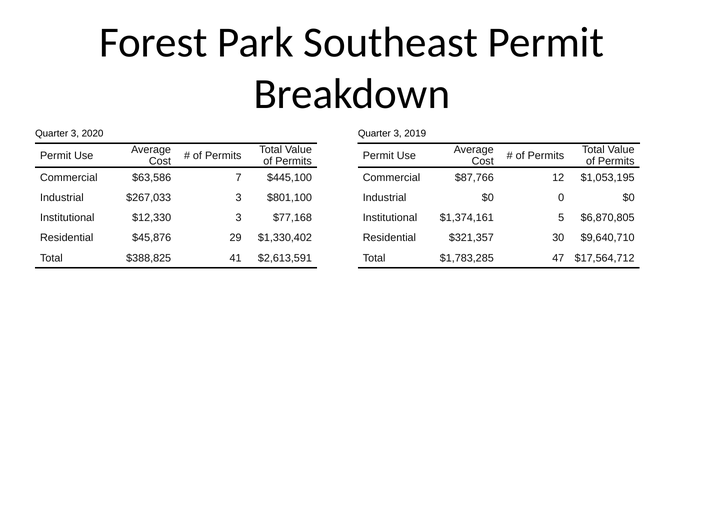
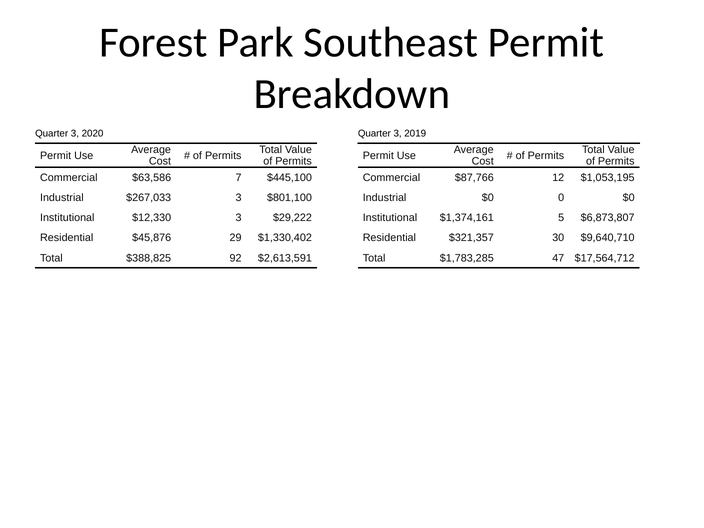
$77,168: $77,168 -> $29,222 (292, 218)
$6,870,805: $6,870,805 -> $6,873,807 (608, 218)
41: 41 -> 92 (236, 258)
